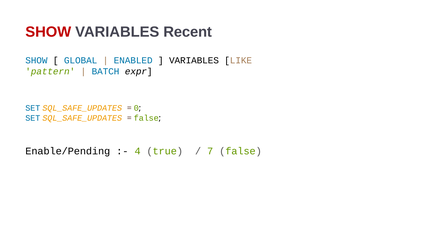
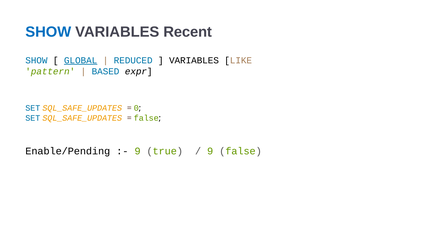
SHOW colour: red -> blue (48, 32)
GLOBAL underline: none -> present (81, 60)
ENABLED: ENABLED -> REDUCED (133, 60)
BATCH: BATCH -> BASED (106, 71)
4: 4 -> 9 (138, 151)
7: 7 -> 9 (210, 151)
